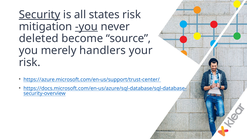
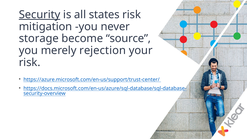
you underline: present -> none (86, 27)
deleted: deleted -> storage (39, 39)
handlers: handlers -> rejection (103, 50)
